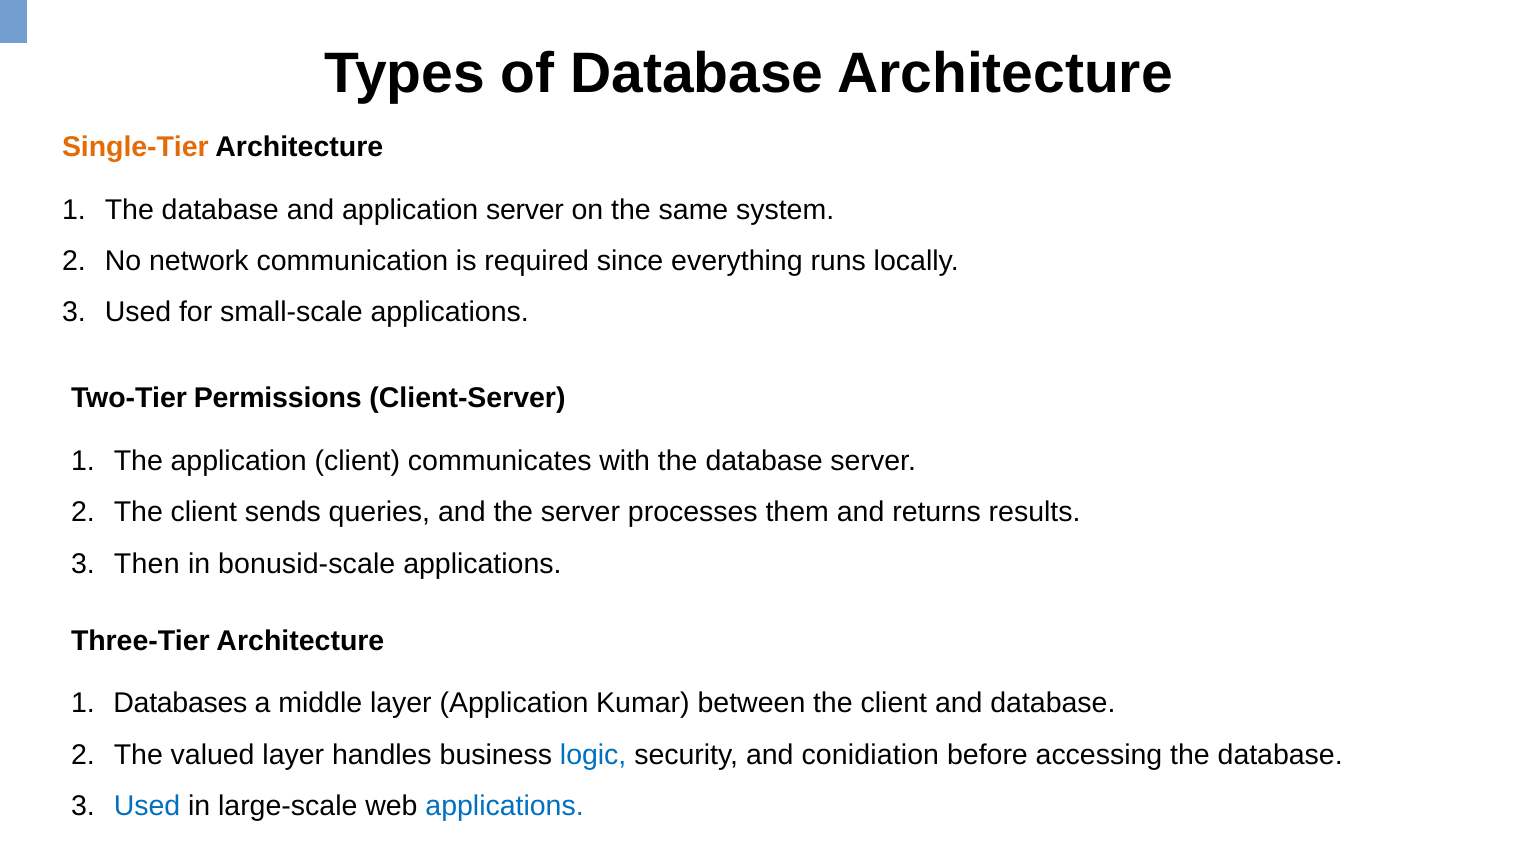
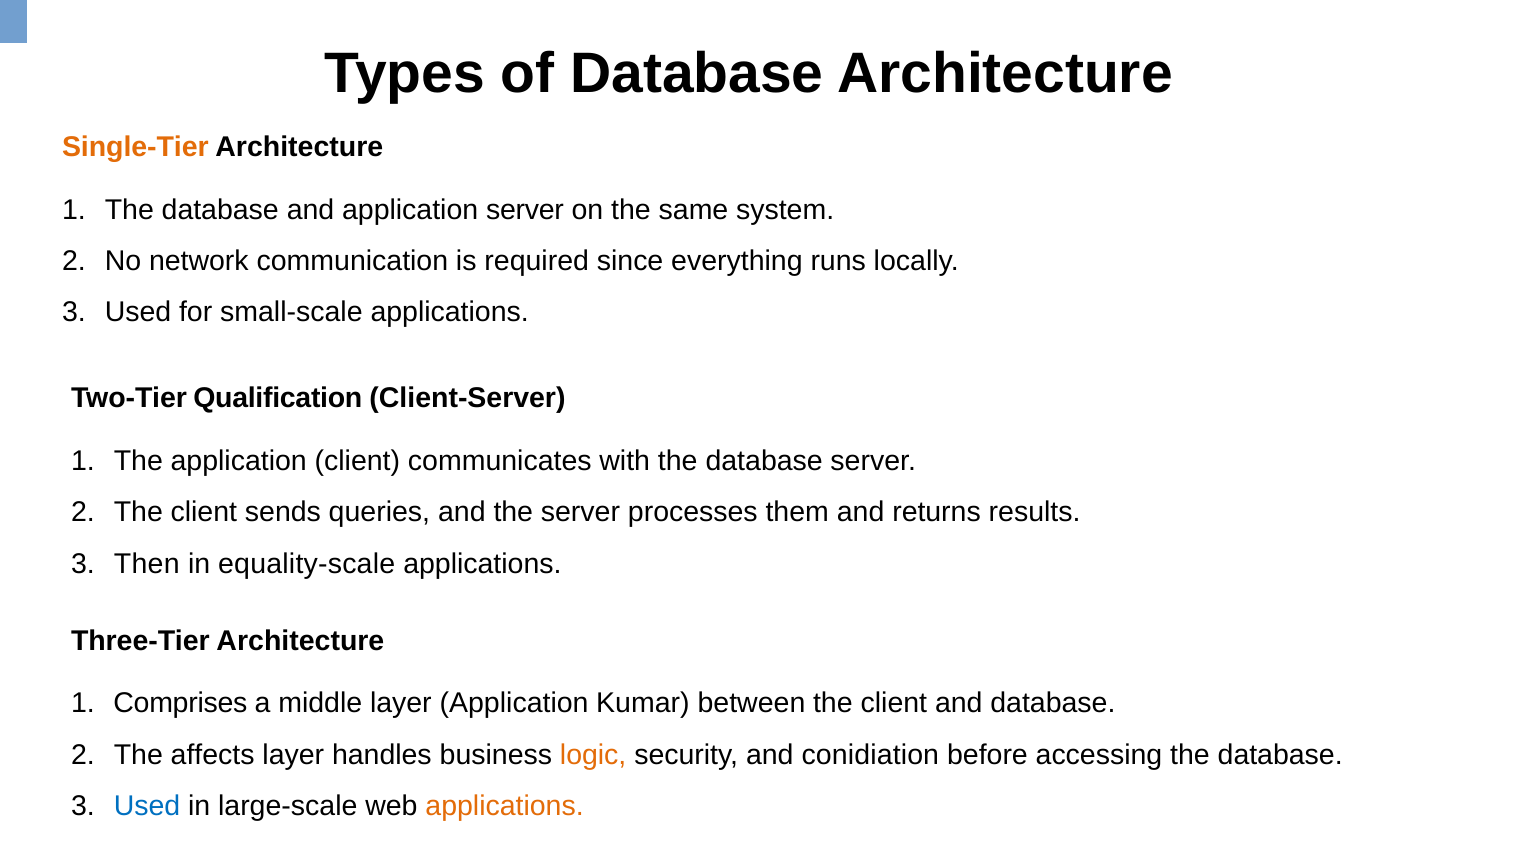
Permissions: Permissions -> Qualification (278, 398)
bonusid-scale: bonusid-scale -> equality-scale (307, 564)
Databases: Databases -> Comprises (180, 703)
valued: valued -> affects (213, 755)
logic colour: blue -> orange (593, 755)
applications colour: blue -> orange (505, 806)
